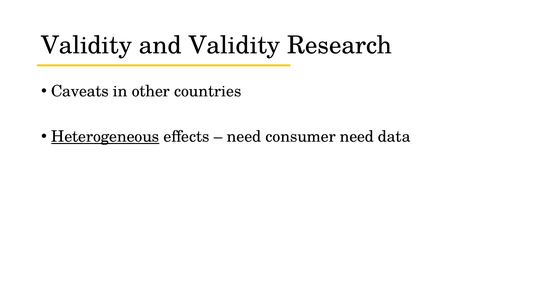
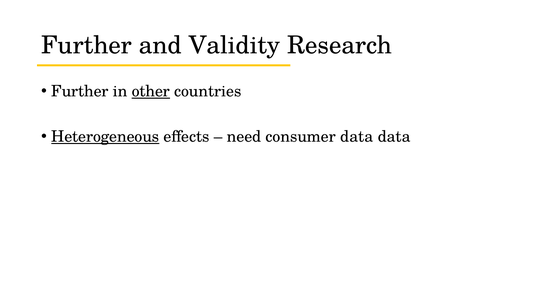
Validity: Validity -> Further (86, 45)
Caveats: Caveats -> Further (80, 91)
other underline: none -> present (151, 91)
consumer need: need -> data (357, 137)
